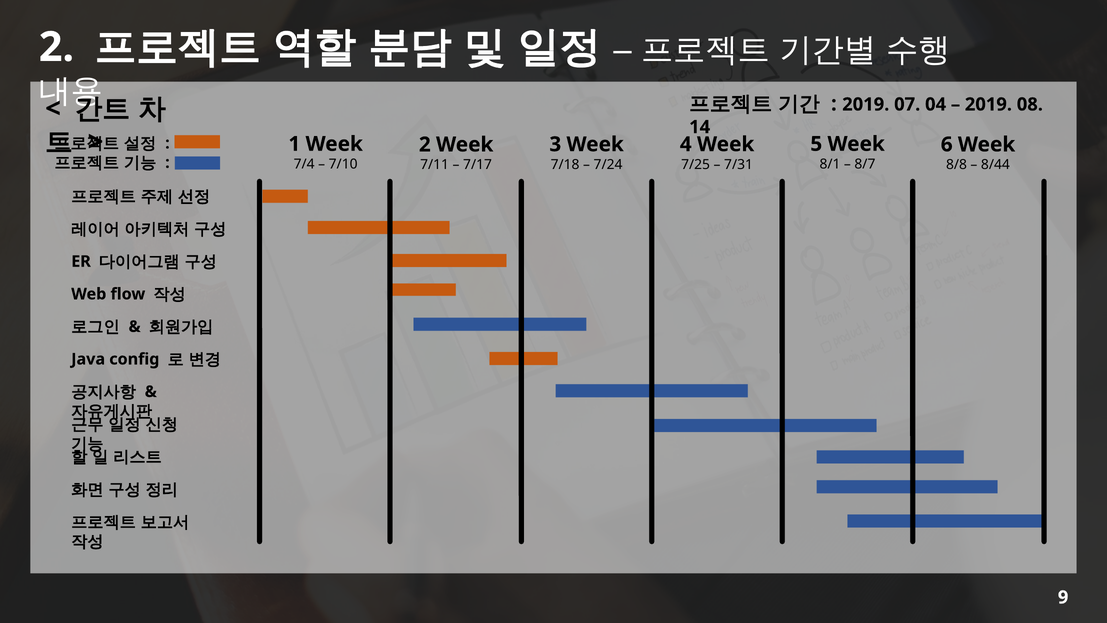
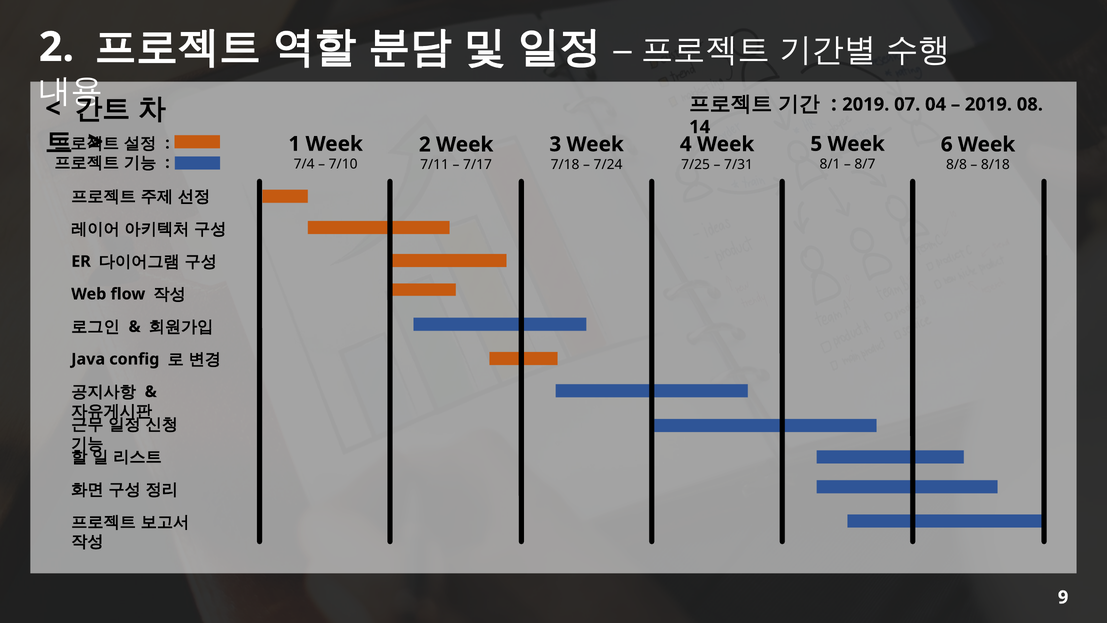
8/44: 8/44 -> 8/18 (995, 165)
